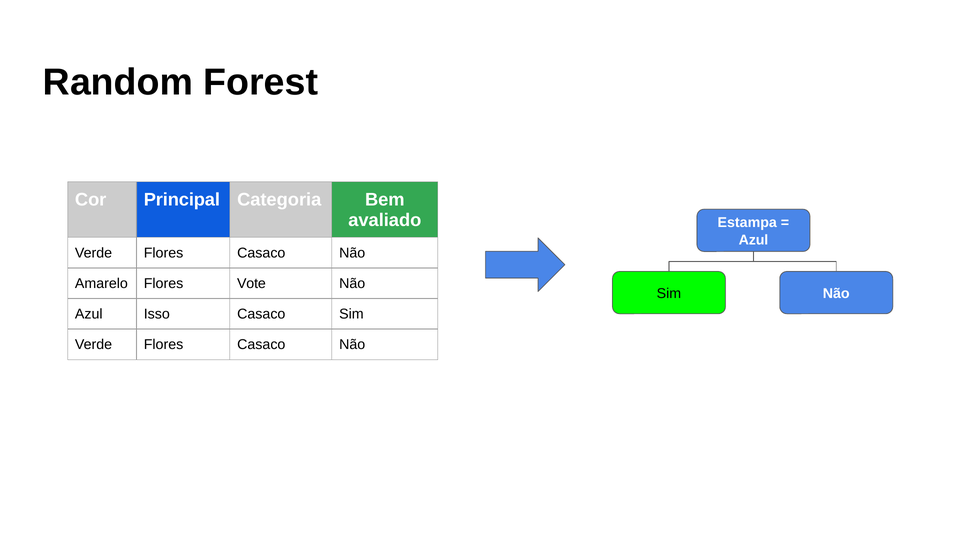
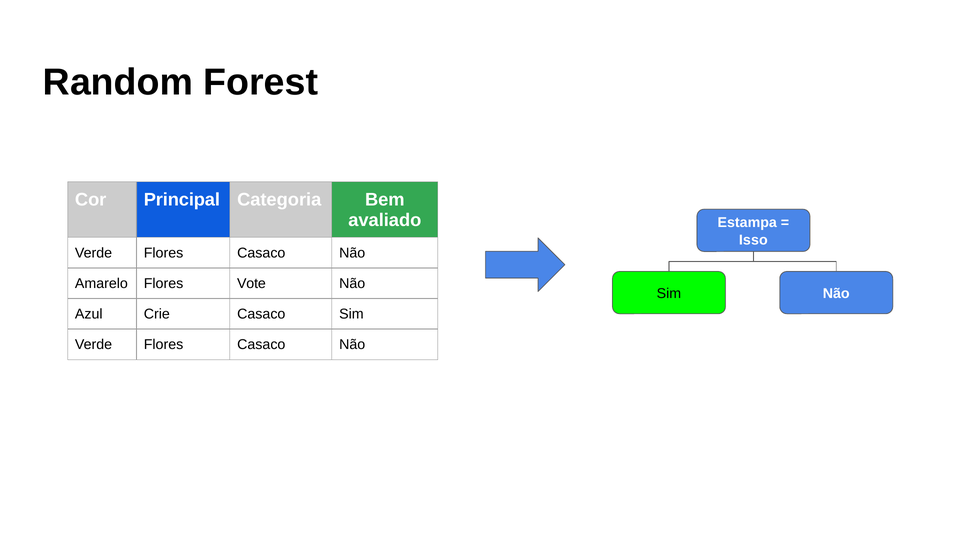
Azul: Azul -> Isso (753, 240)
Isso: Isso -> Crie (157, 314)
